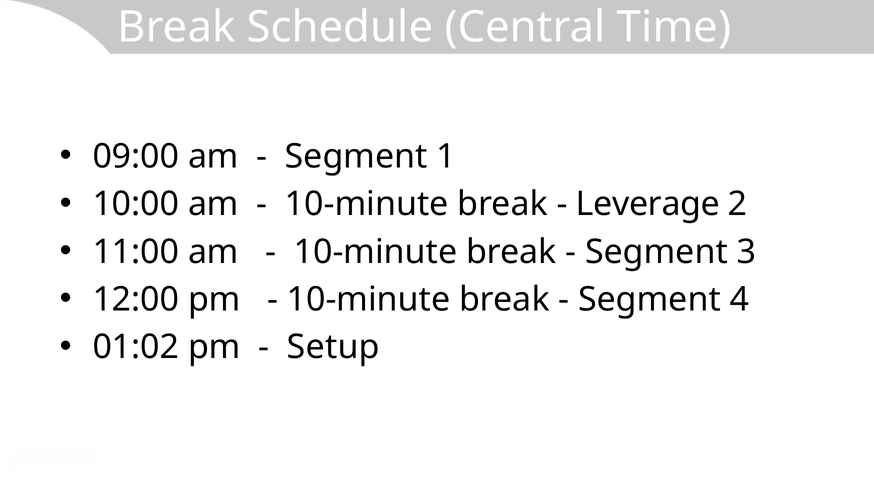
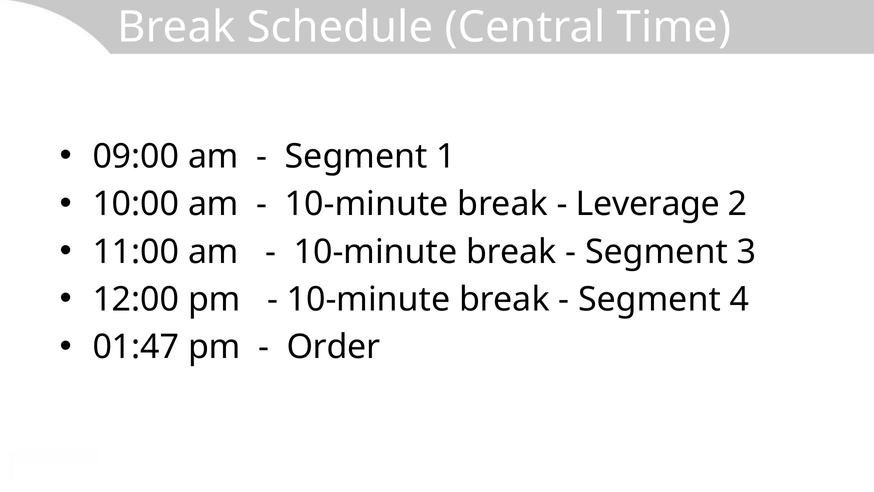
01:02: 01:02 -> 01:47 (136, 347)
Setup: Setup -> Order (334, 347)
